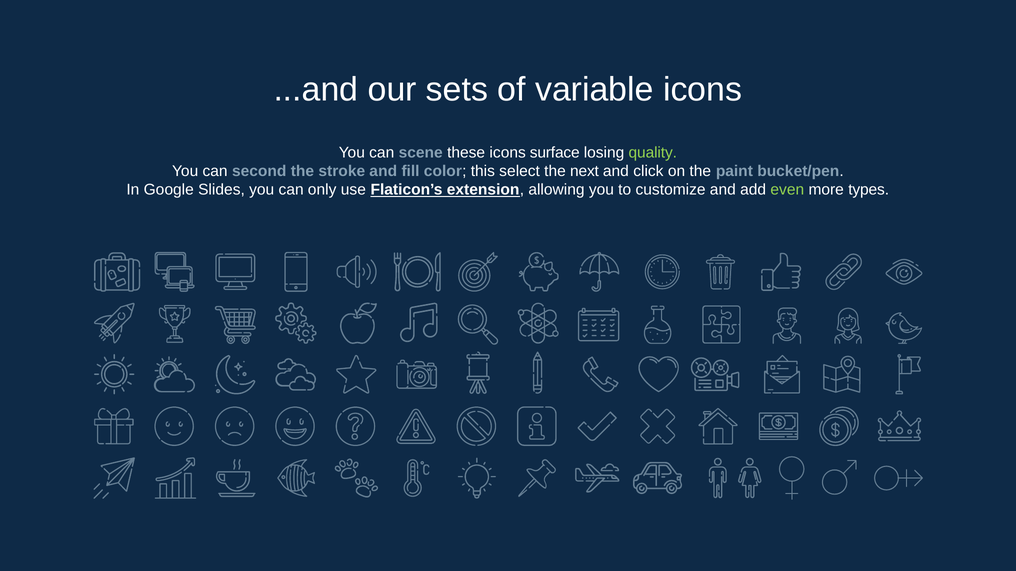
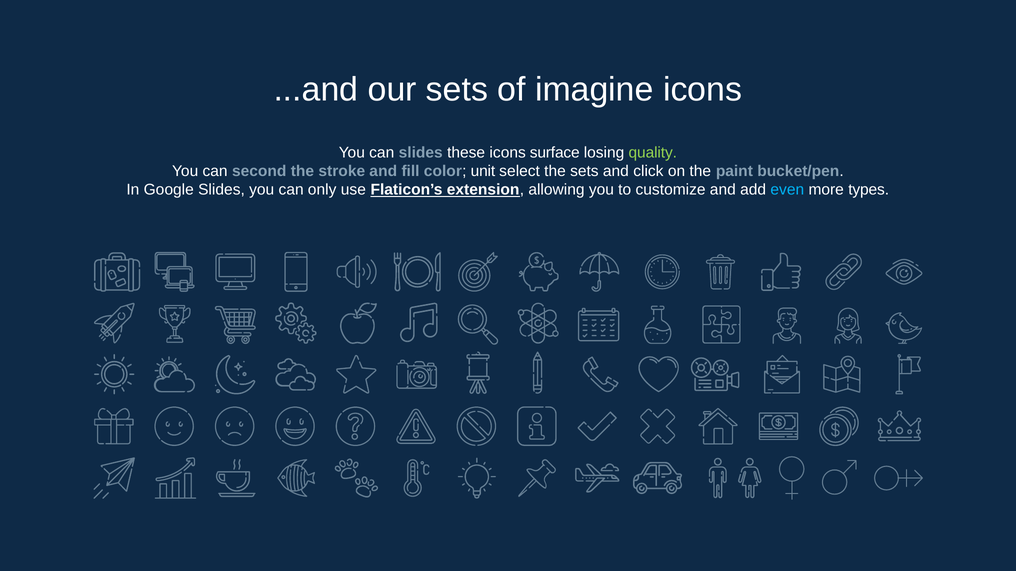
variable: variable -> imagine (594, 90)
can scene: scene -> slides (421, 153)
this: this -> unit (483, 171)
the next: next -> sets (584, 171)
even colour: light green -> light blue (787, 190)
